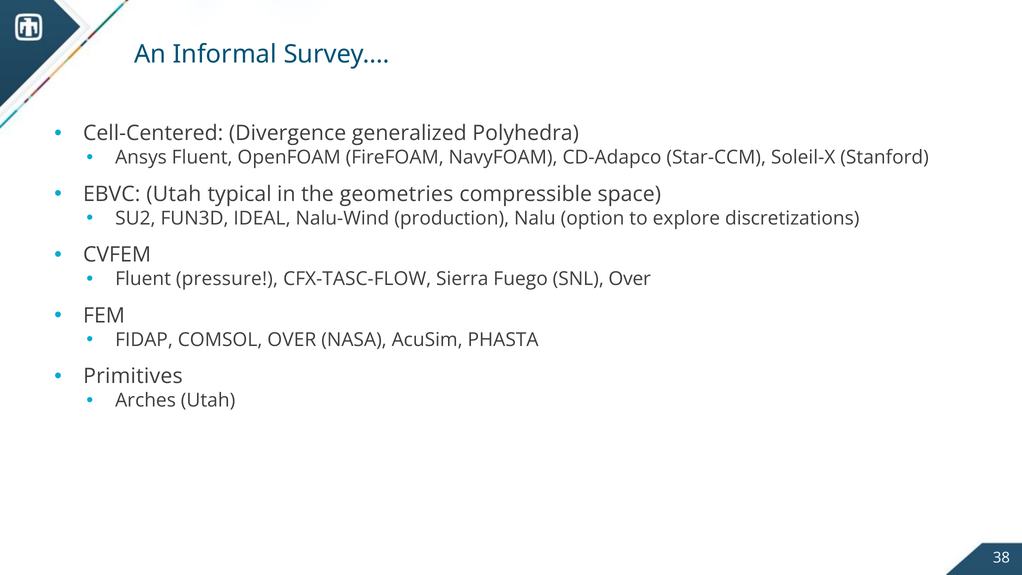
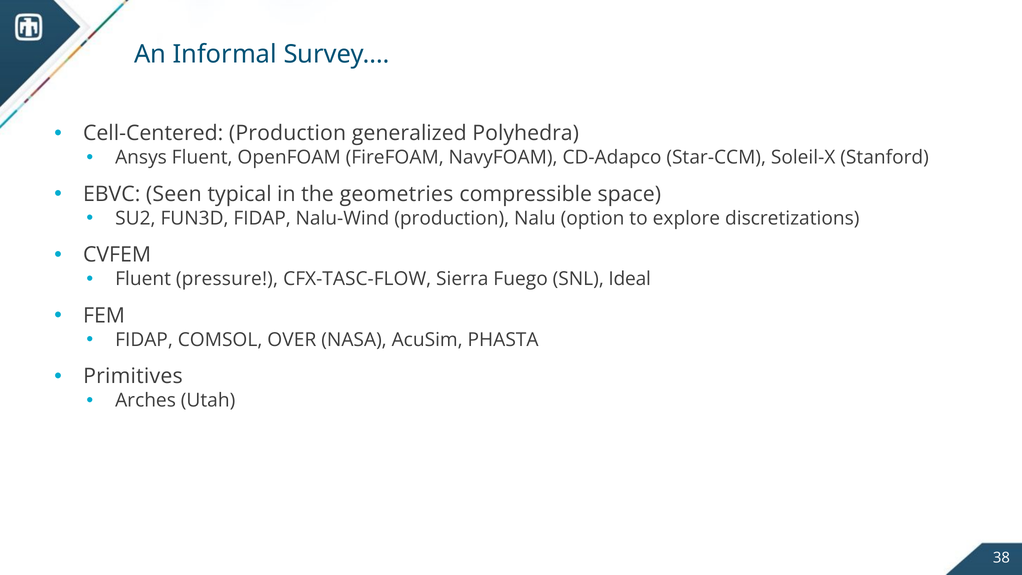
Cell-Centered Divergence: Divergence -> Production (288, 133)
EBVC Utah: Utah -> Seen (174, 194)
FUN3D IDEAL: IDEAL -> FIDAP (262, 218)
SNL Over: Over -> Ideal (630, 279)
